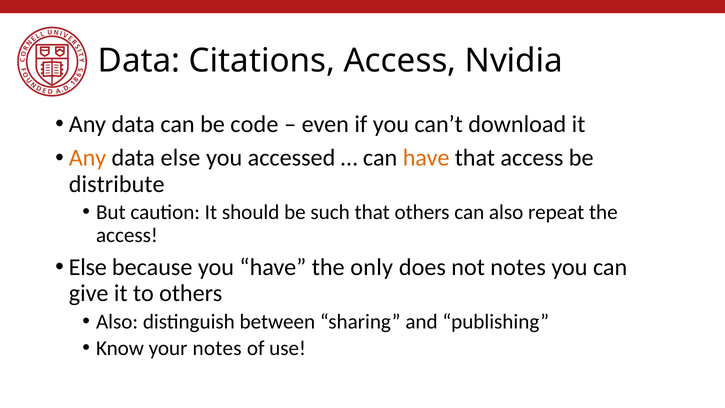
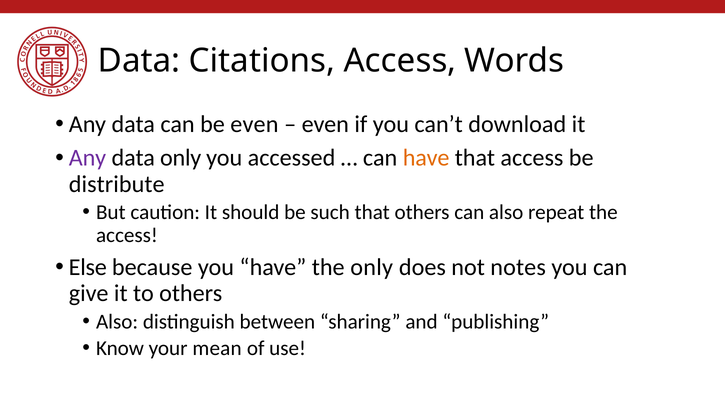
Nvidia: Nvidia -> Words (514, 61)
be code: code -> even (254, 124)
Any colour: orange -> purple (88, 158)
data else: else -> only (181, 158)
your notes: notes -> mean (217, 348)
